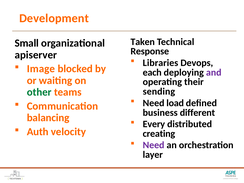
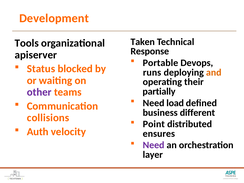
Small: Small -> Tools (27, 43)
Libraries: Libraries -> Portable (160, 63)
Image: Image -> Status (41, 69)
each: each -> runs (152, 72)
and colour: purple -> orange (214, 72)
sending: sending -> partially (159, 92)
other colour: green -> purple (39, 92)
balancing: balancing -> collisions (48, 118)
Every: Every -> Point (154, 124)
creating: creating -> ensures (159, 134)
